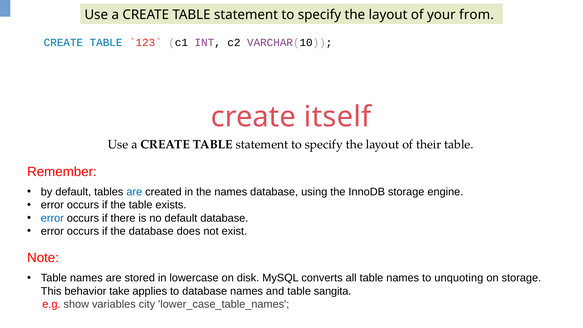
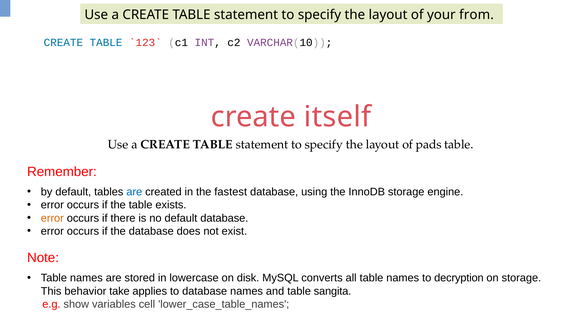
their: their -> pads (429, 145)
the names: names -> fastest (231, 192)
error colour: blue -> orange (52, 218)
unquoting: unquoting -> decryption (459, 278)
city: city -> cell (147, 304)
